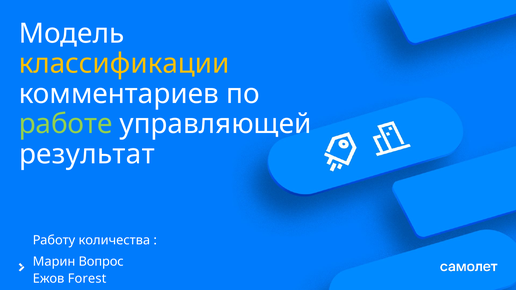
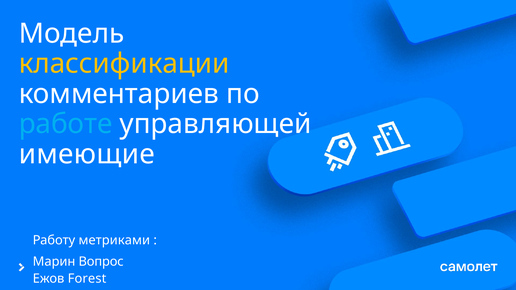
работе colour: light green -> light blue (66, 124)
результат: результат -> имеющие (87, 154)
количества: количества -> метриками (114, 240)
